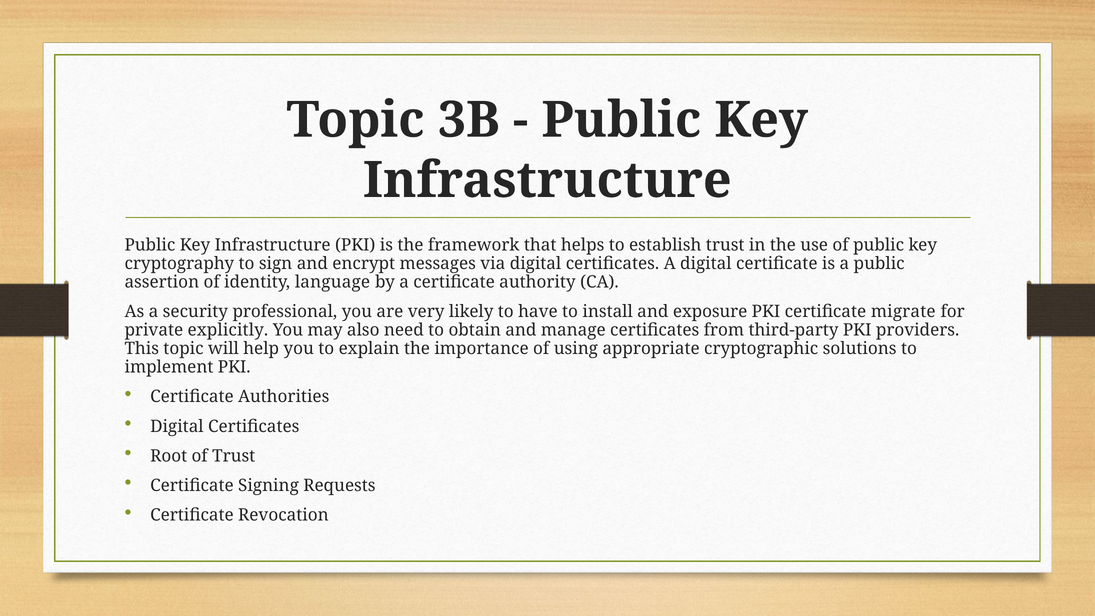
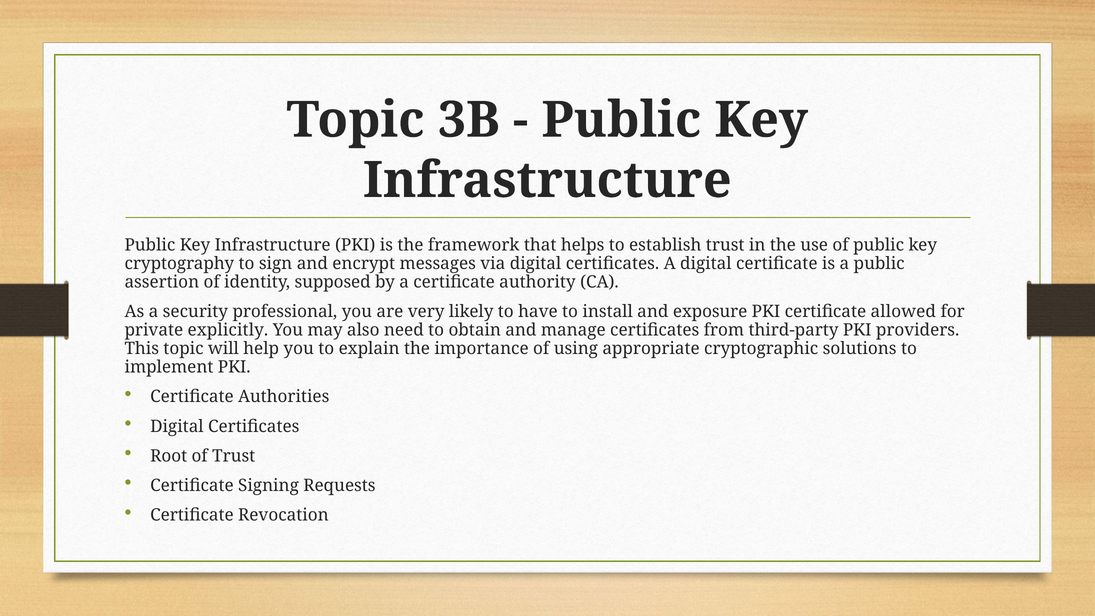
language: language -> supposed (333, 282)
migrate: migrate -> allowed (903, 312)
